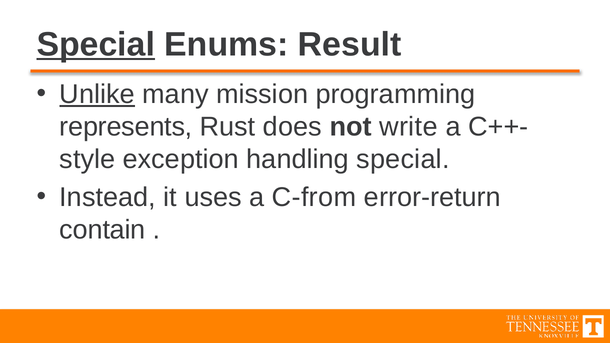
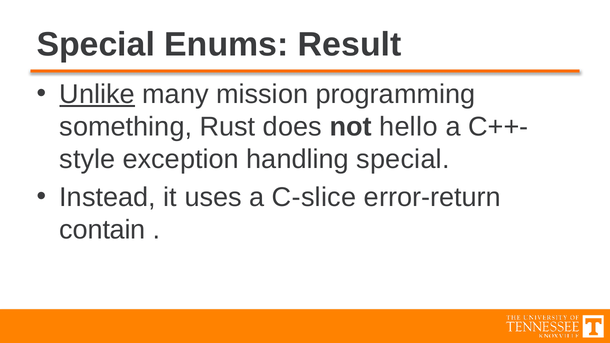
Special underline: present -> none (96, 45)
represents: represents -> something (126, 127)
write: write -> hello (408, 127)
C-from: C-from -> C-slice (314, 197)
